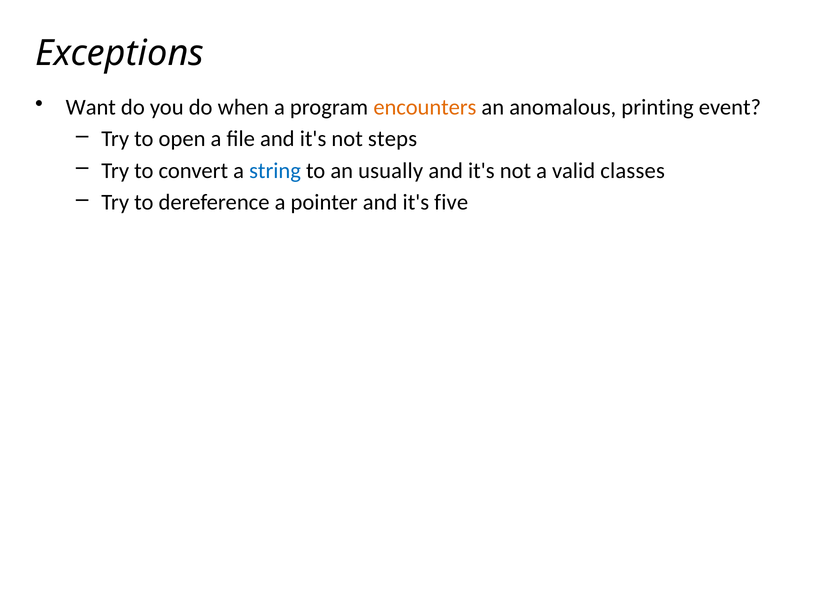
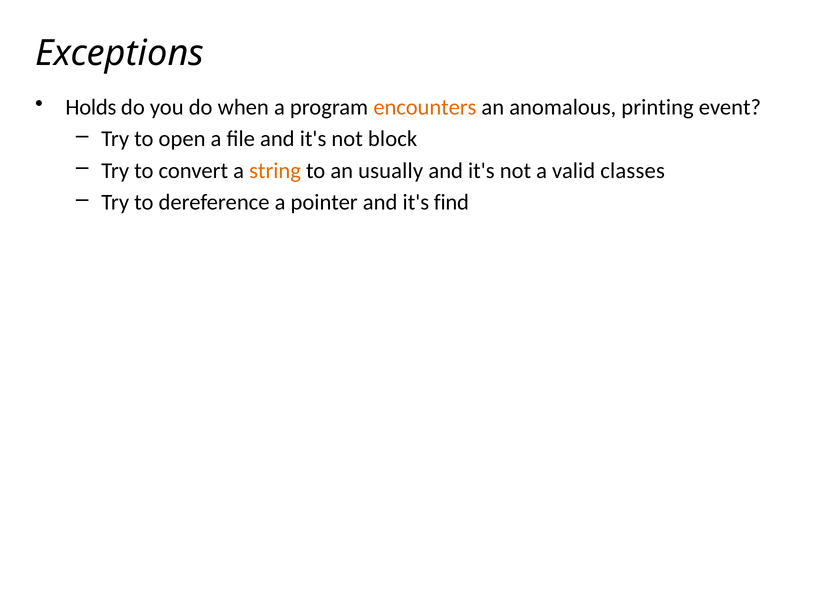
Want: Want -> Holds (91, 107)
steps: steps -> block (393, 139)
string colour: blue -> orange (275, 171)
five: five -> find (451, 202)
